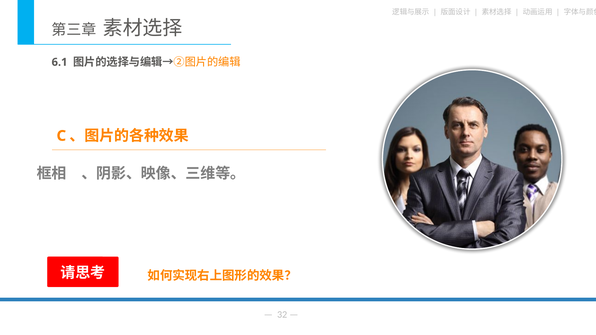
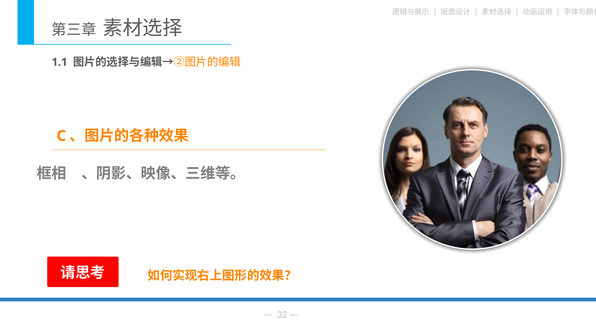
6.1: 6.1 -> 1.1 (60, 62)
